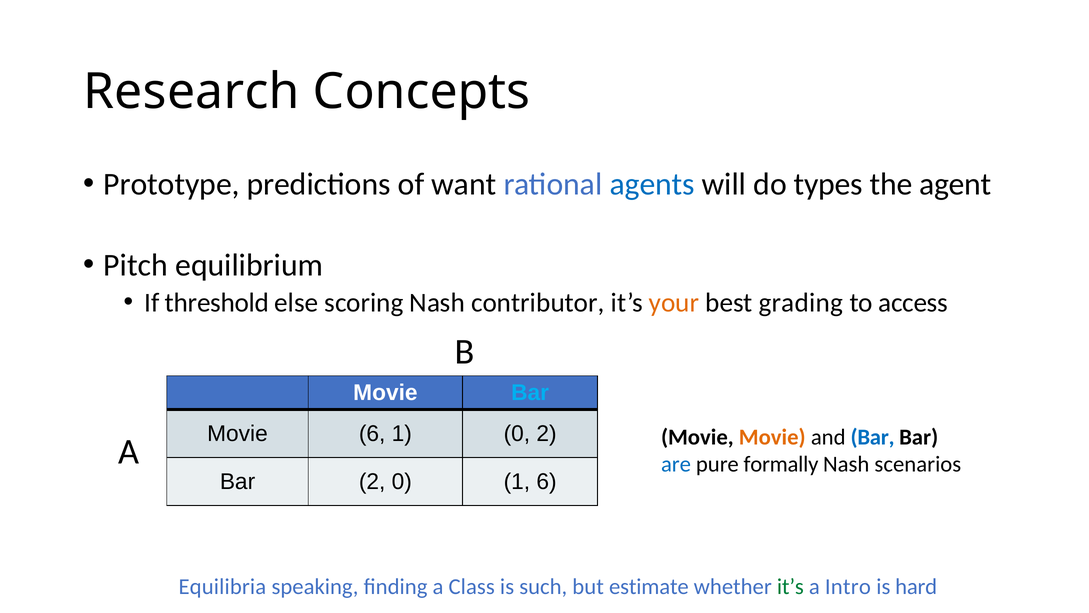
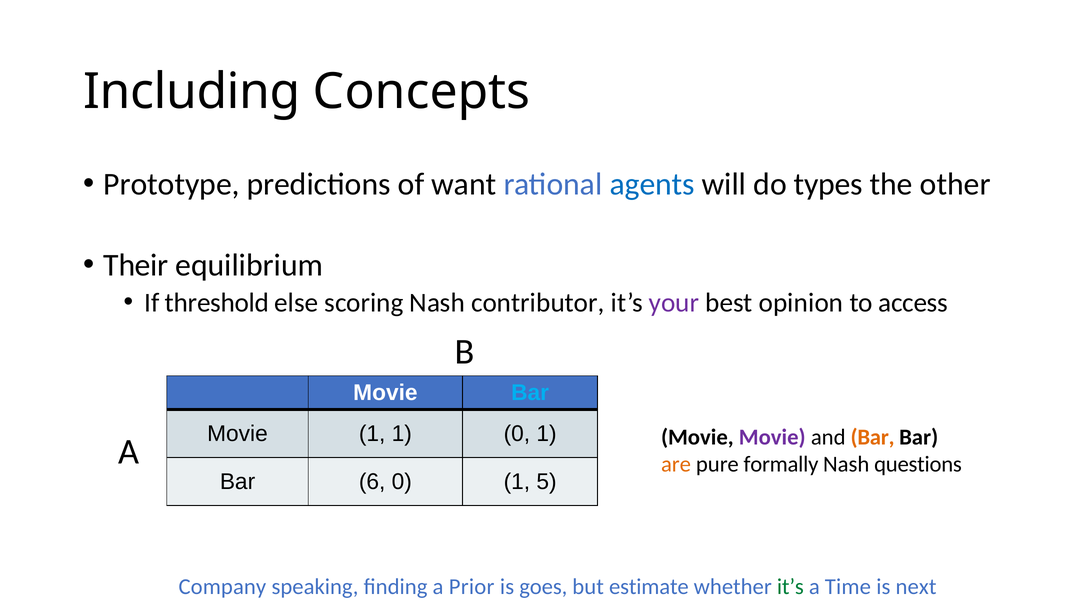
Research: Research -> Including (192, 91)
agent: agent -> other (955, 184)
Pitch: Pitch -> Their (136, 265)
your colour: orange -> purple (674, 302)
grading: grading -> opinion (801, 302)
Movie 6: 6 -> 1 (372, 433)
1 0 2: 2 -> 1 (547, 433)
Movie colour: orange -> purple (772, 437)
Bar colour: blue -> orange (873, 437)
are colour: blue -> orange (676, 464)
scenarios: scenarios -> questions (918, 464)
Bar 2: 2 -> 6 (372, 481)
1 6: 6 -> 5 (547, 481)
Equilibria: Equilibria -> Company (222, 586)
Class: Class -> Prior (472, 586)
such: such -> goes (543, 586)
Intro: Intro -> Time (848, 586)
hard: hard -> next (916, 586)
